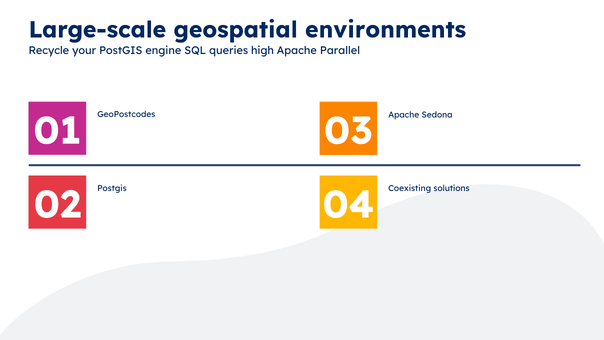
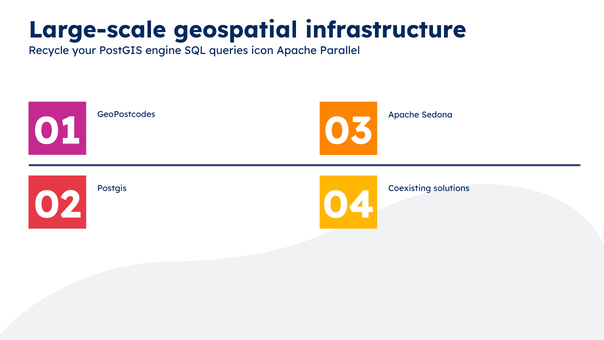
environments: environments -> infrastructure (386, 30)
high: high -> icon (262, 51)
